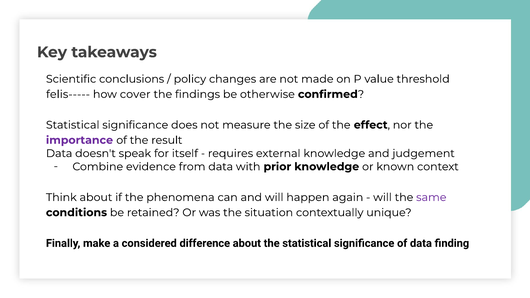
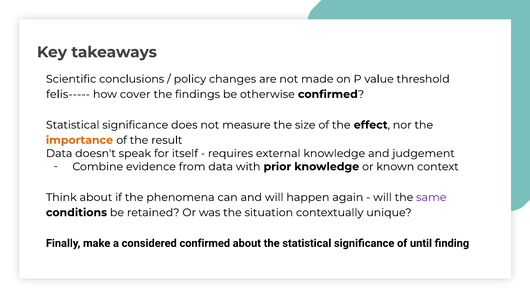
importance colour: purple -> orange (79, 140)
considered difference: difference -> confirmed (205, 243)
of data: data -> until (421, 243)
